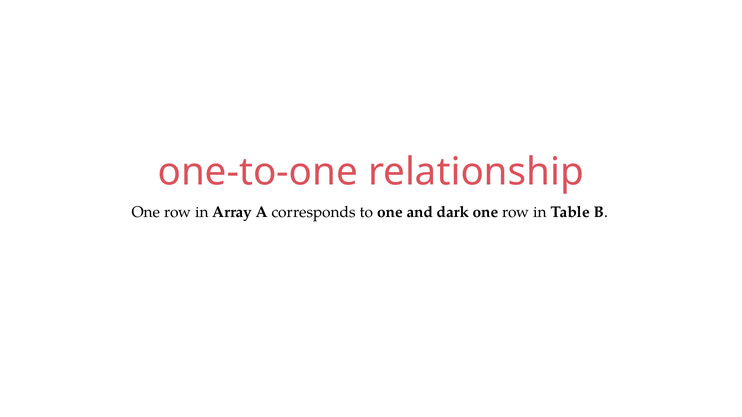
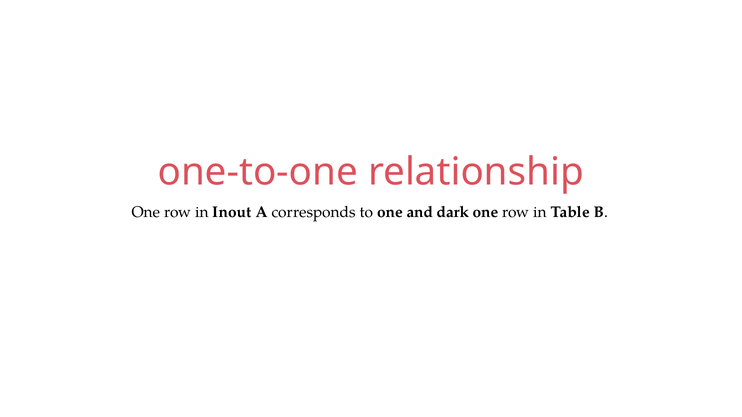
Array: Array -> Inout (232, 213)
